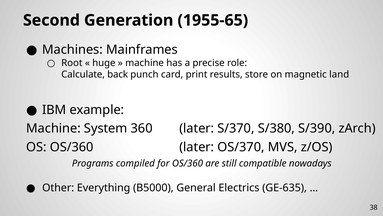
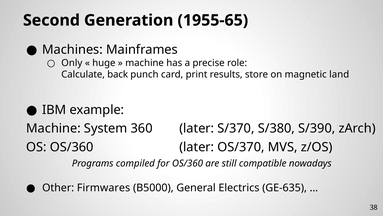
Root: Root -> Only (72, 63)
Everything: Everything -> Firmwares (104, 187)
